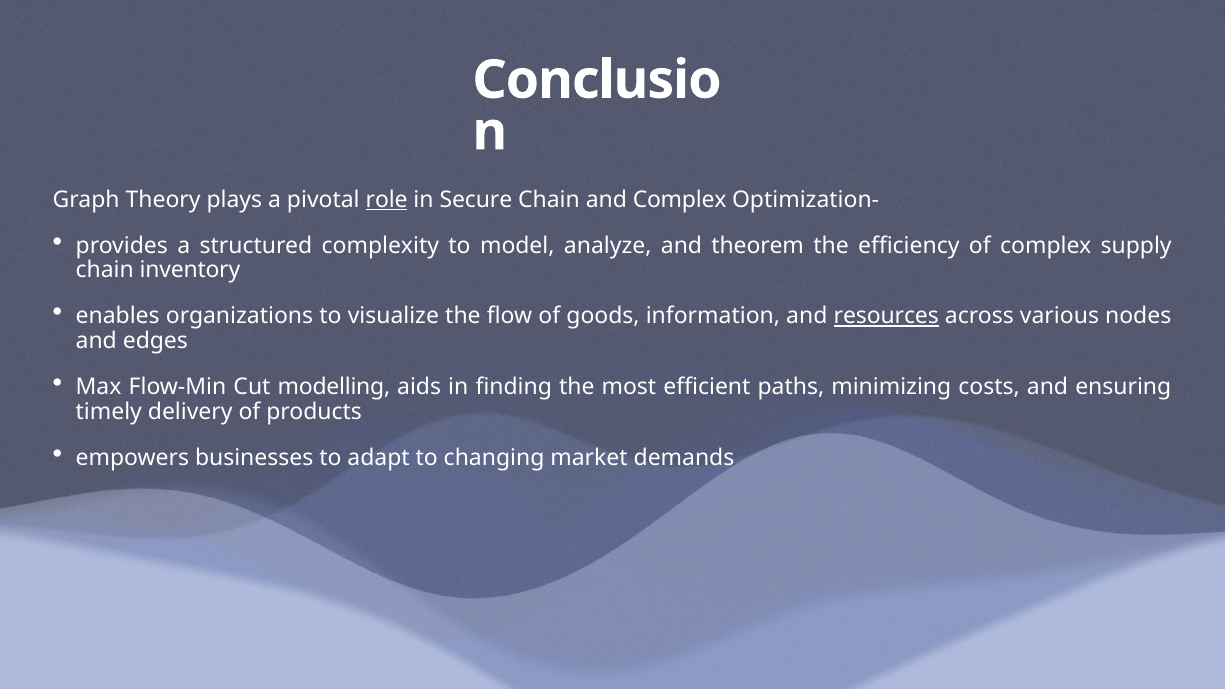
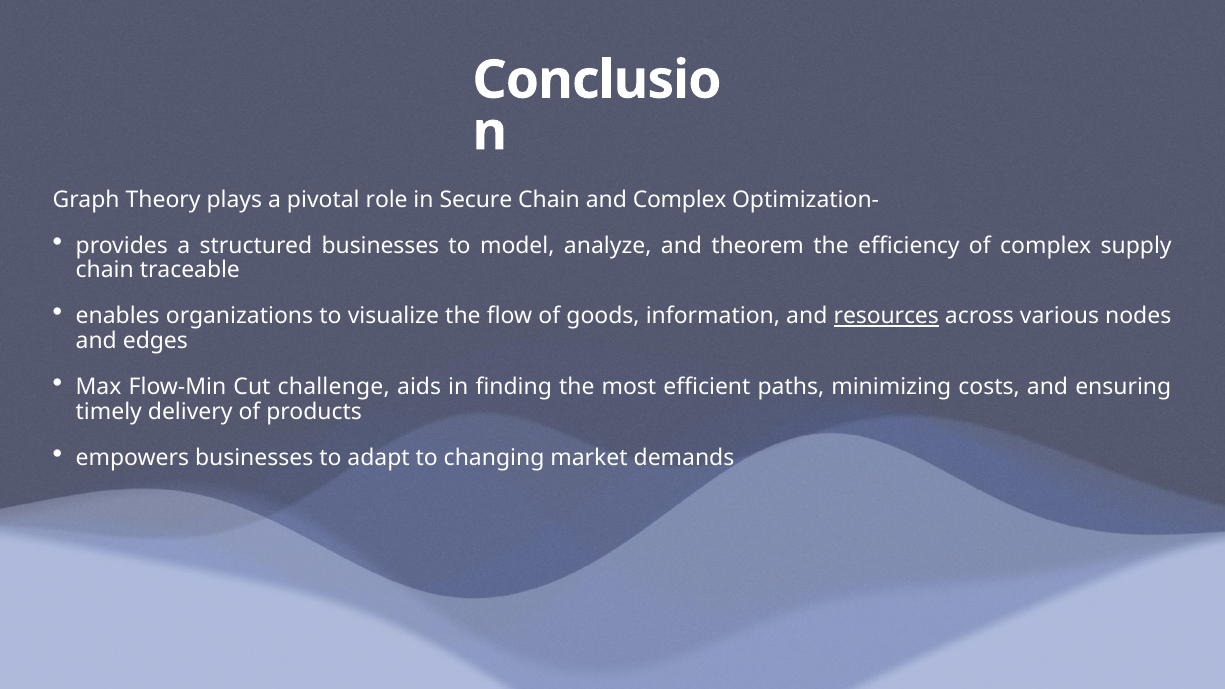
role underline: present -> none (387, 200)
structured complexity: complexity -> businesses (380, 246)
inventory: inventory -> traceable (190, 270)
modelling: modelling -> challenge (334, 387)
